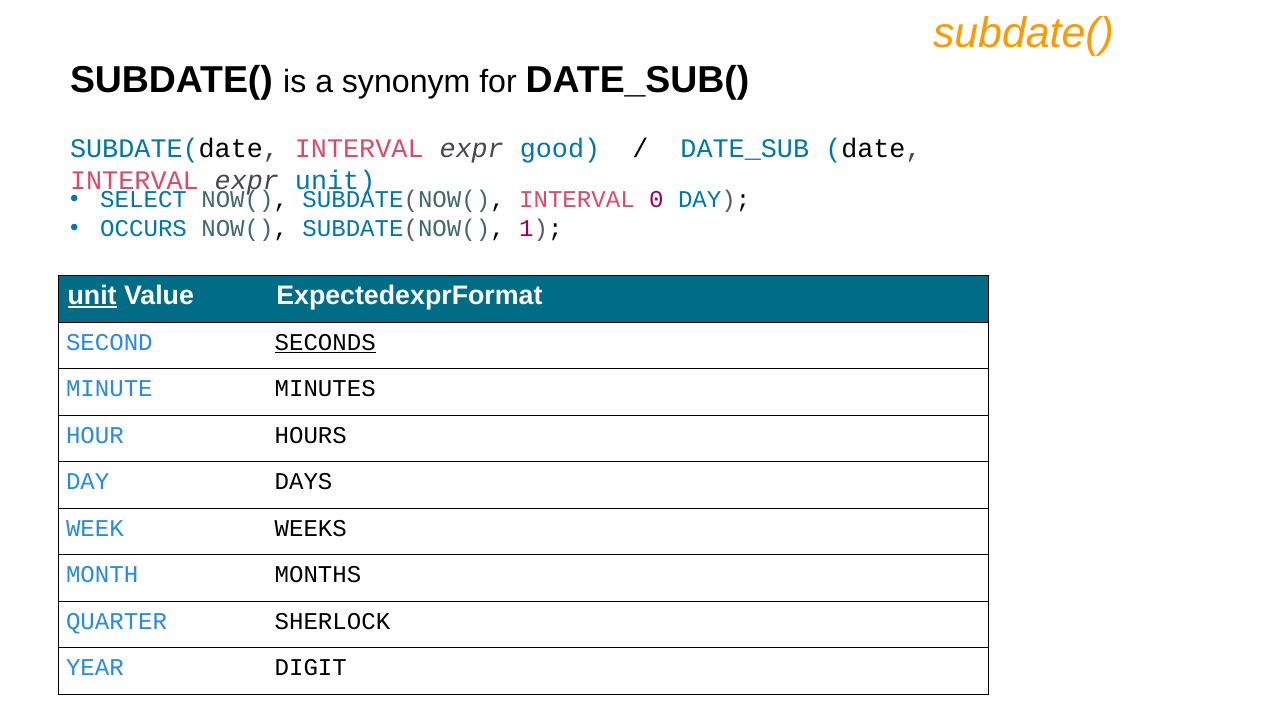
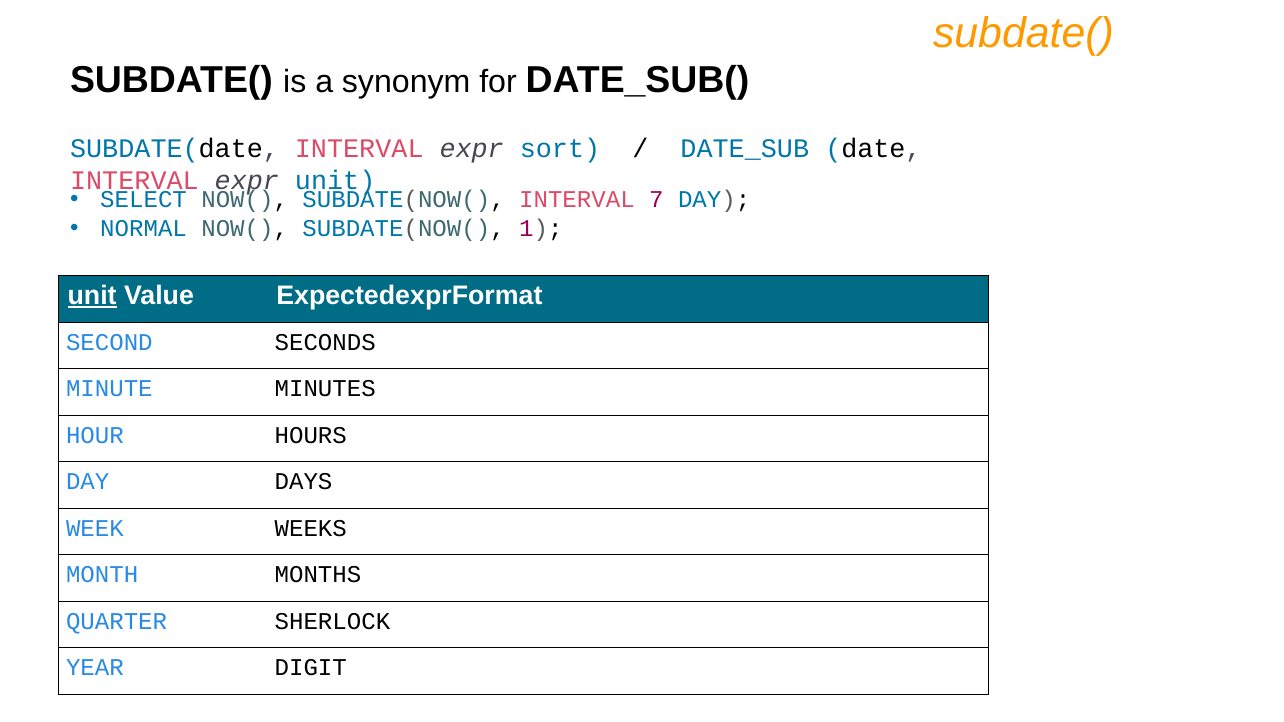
good: good -> sort (560, 149)
0: 0 -> 7 (656, 200)
OCCURS: OCCURS -> NORMAL (144, 229)
SECONDS underline: present -> none (325, 342)
